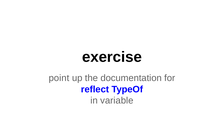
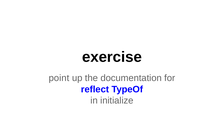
variable: variable -> initialize (117, 100)
